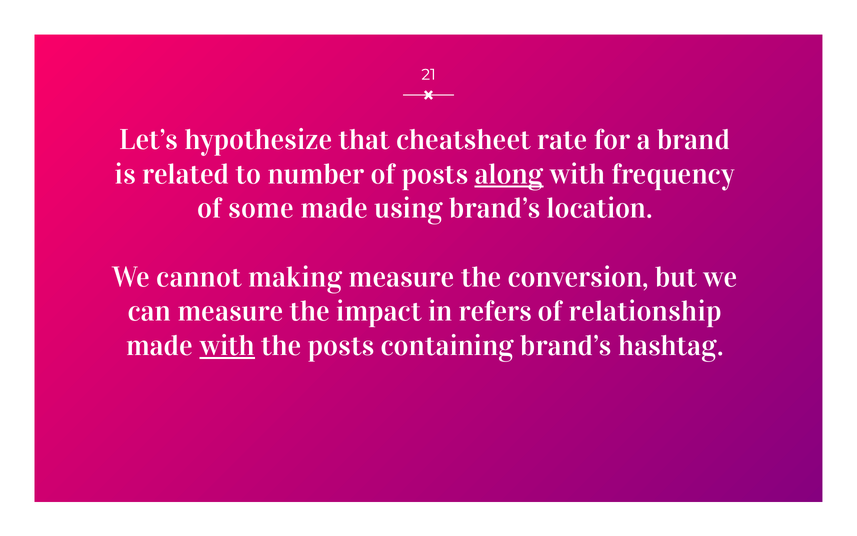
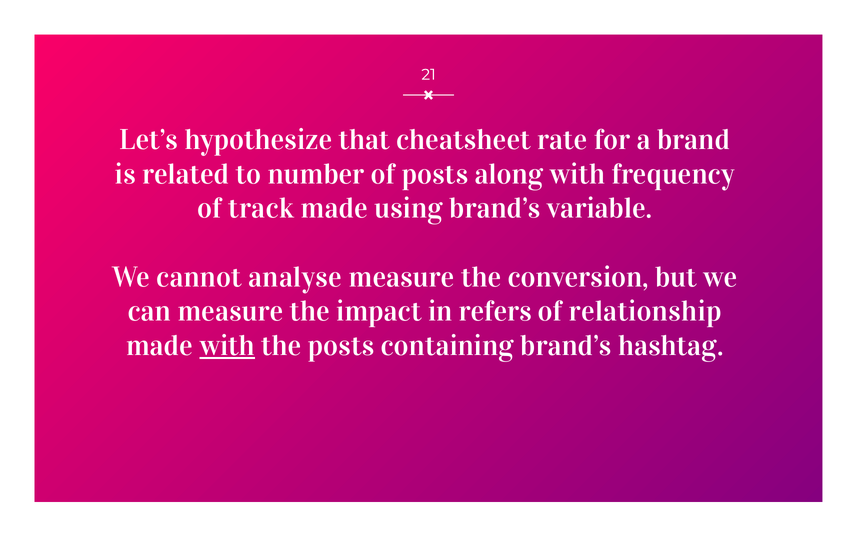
along underline: present -> none (509, 174)
some: some -> track (261, 208)
location: location -> variable (600, 208)
making: making -> analyse (295, 277)
